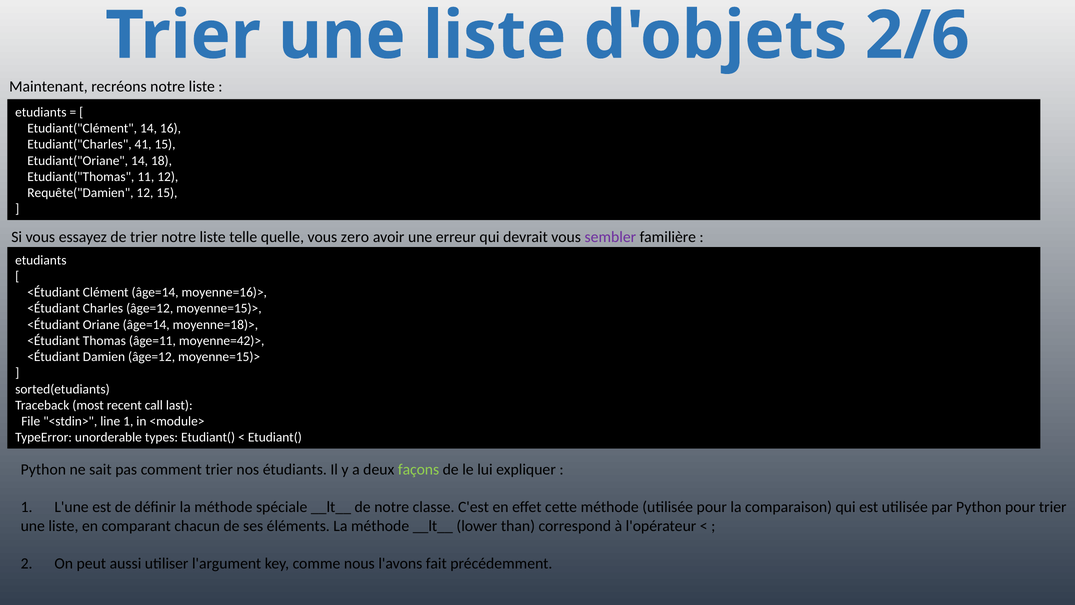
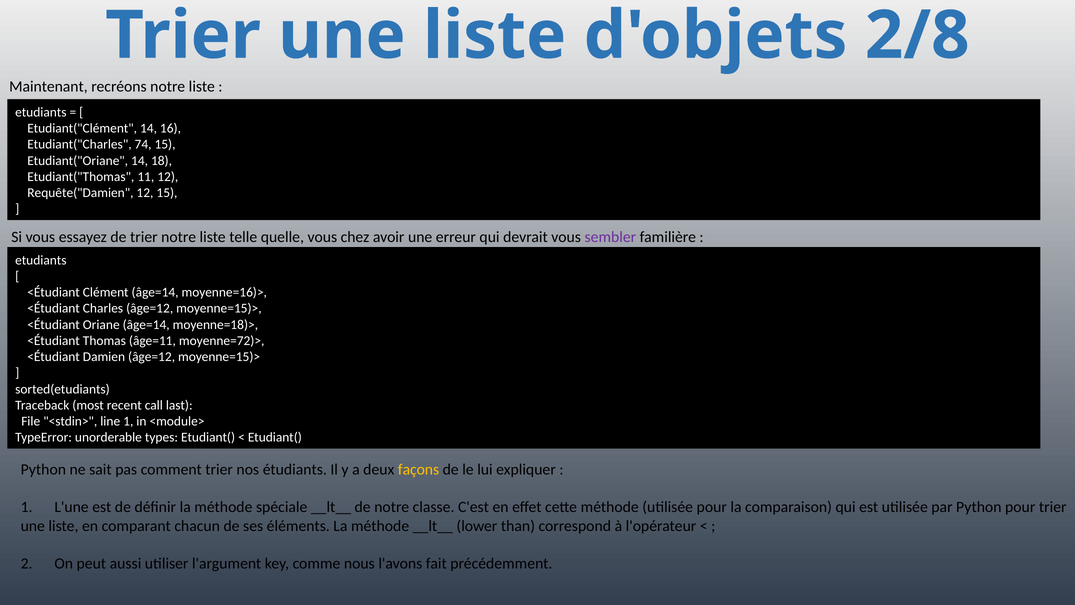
2/6: 2/6 -> 2/8 (917, 36)
41: 41 -> 74 (143, 144)
zero: zero -> chez (355, 237)
moyenne=42)>: moyenne=42)> -> moyenne=72)> (222, 341)
façons colour: light green -> yellow (419, 469)
